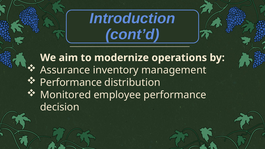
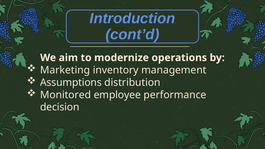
Assurance: Assurance -> Marketing (65, 70)
Performance: Performance -> Assumptions (71, 82)
